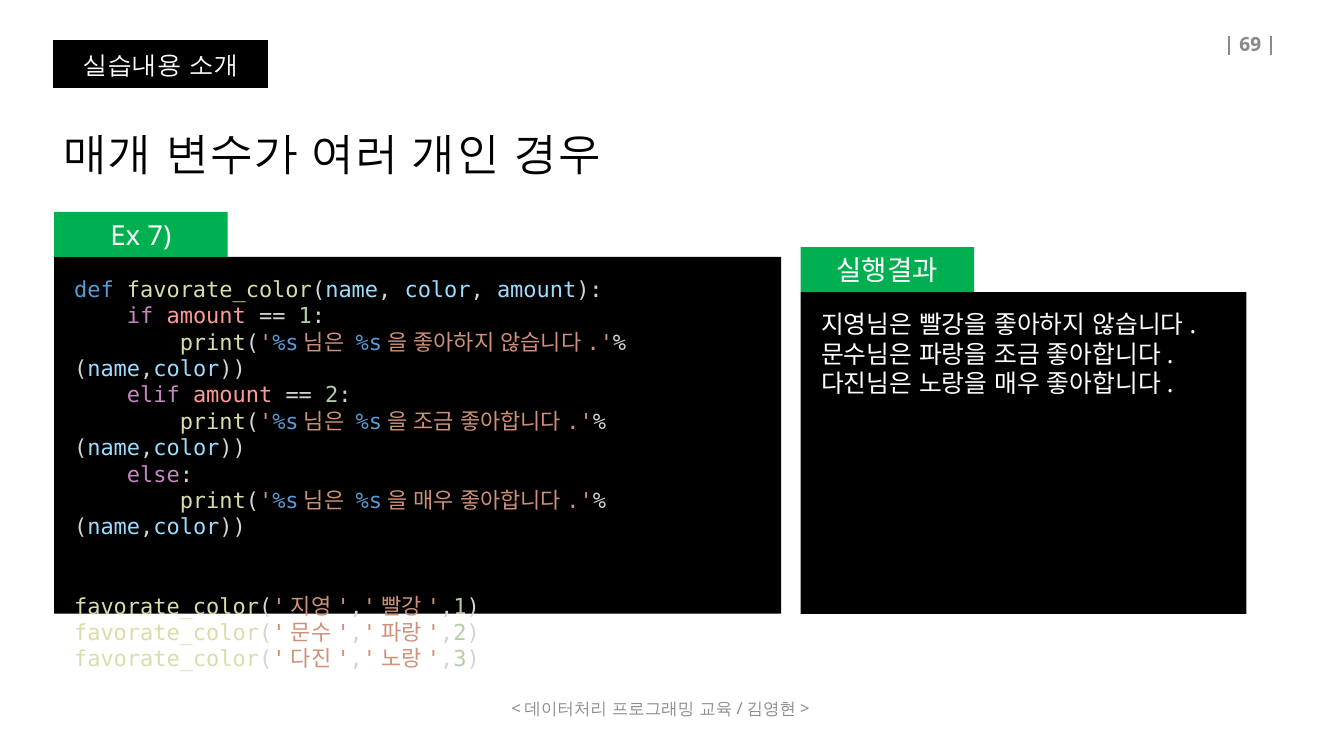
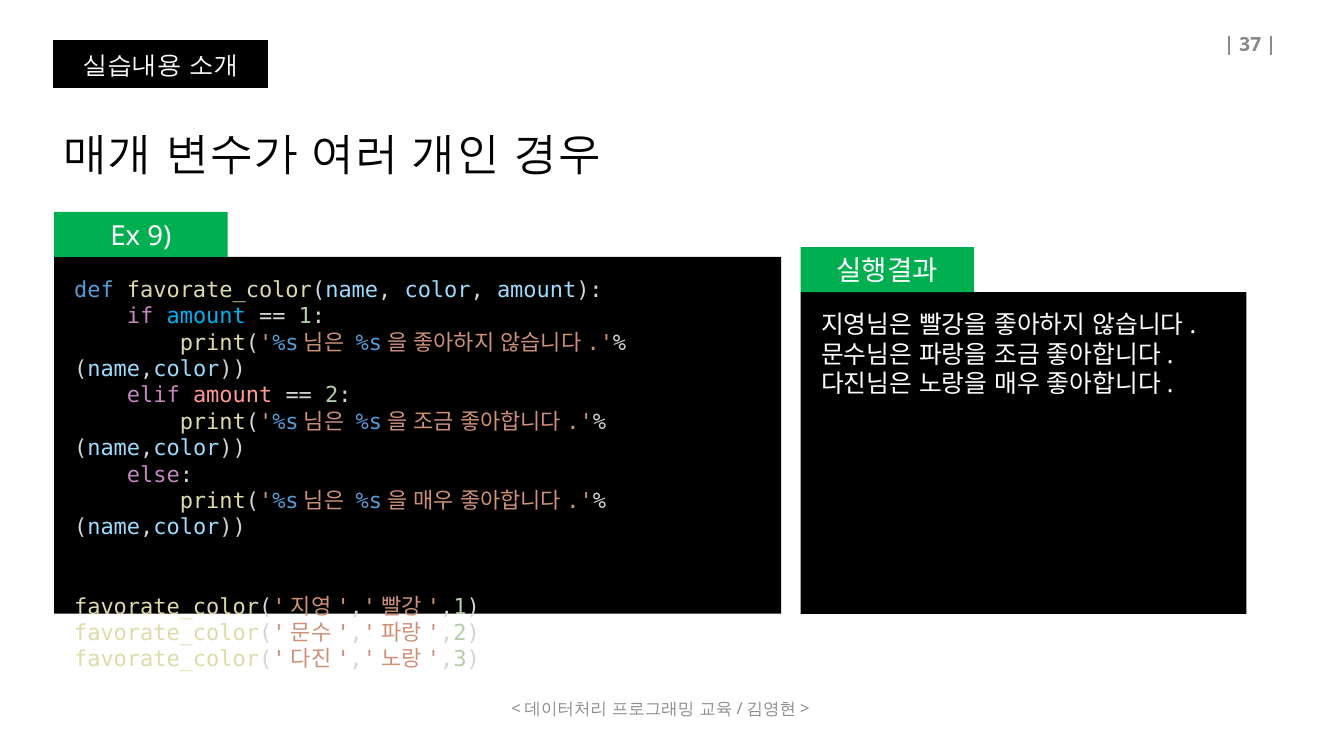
69: 69 -> 37 (1250, 44)
7: 7 -> 9 (159, 236)
amount colour: pink -> light blue (206, 316)
